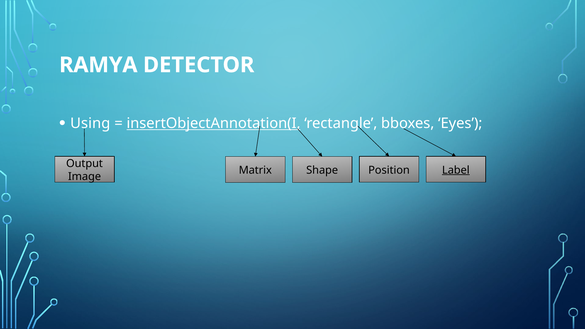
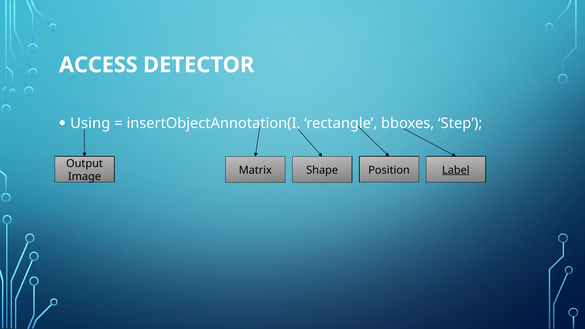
RAMYA: RAMYA -> ACCESS (98, 65)
insertObjectAnnotation(I underline: present -> none (214, 123)
Eyes: Eyes -> Step (460, 123)
